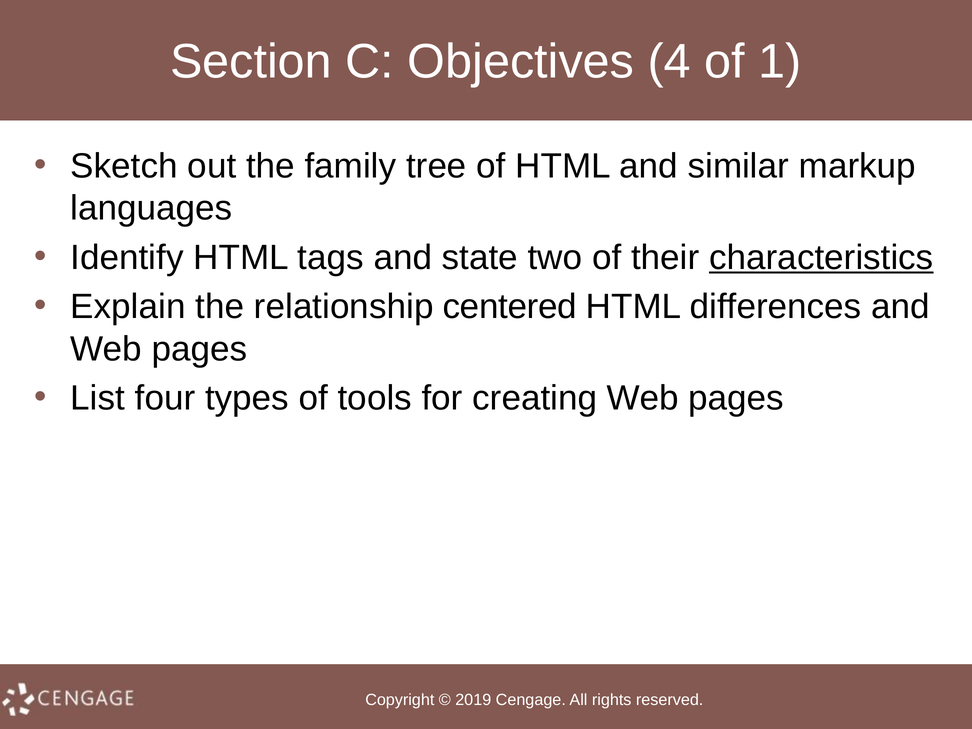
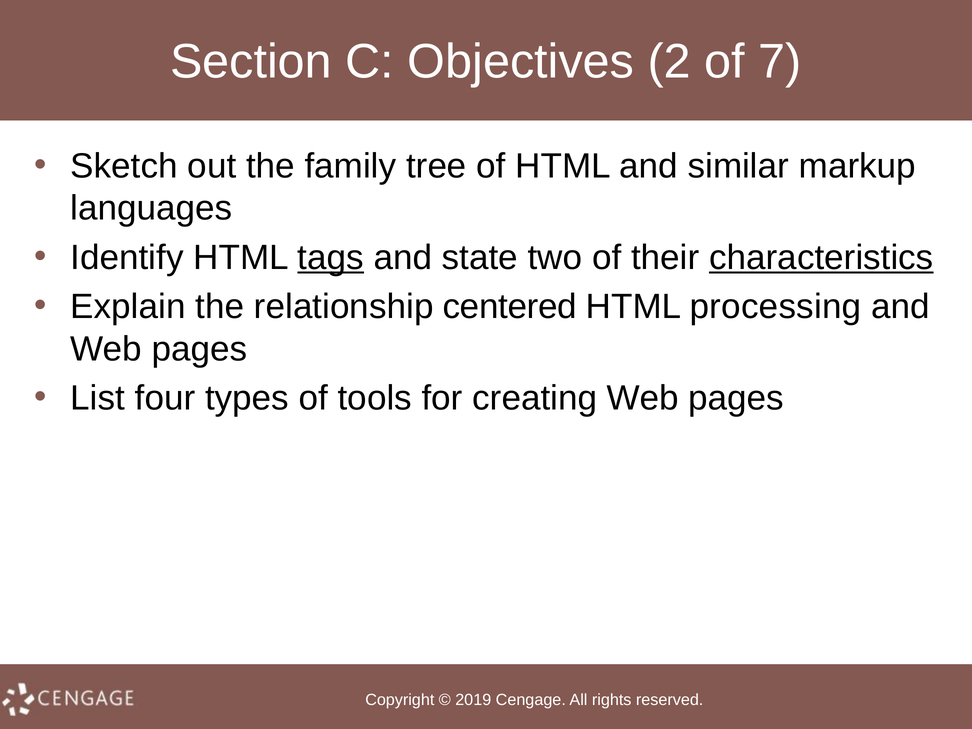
4: 4 -> 2 (669, 62)
1: 1 -> 7 (780, 62)
tags underline: none -> present (331, 258)
differences: differences -> processing (775, 307)
